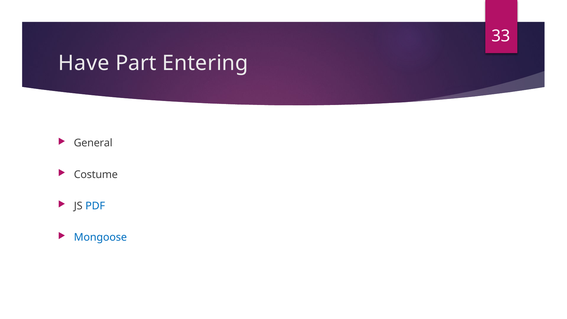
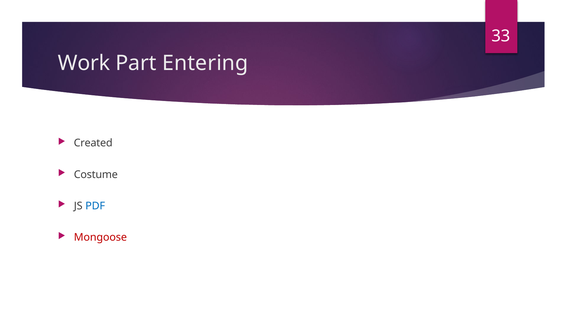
Have: Have -> Work (84, 63)
General: General -> Created (93, 143)
Mongoose colour: blue -> red (100, 237)
